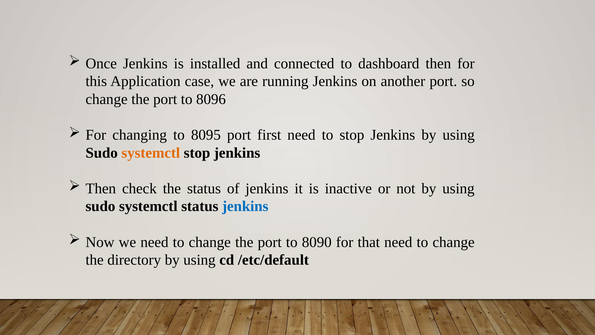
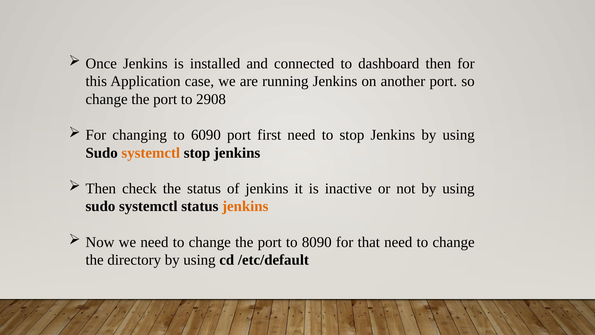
8096: 8096 -> 2908 (211, 99)
8095: 8095 -> 6090 (206, 135)
jenkins colour: blue -> orange (245, 206)
